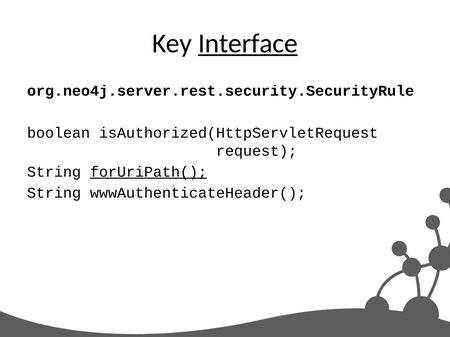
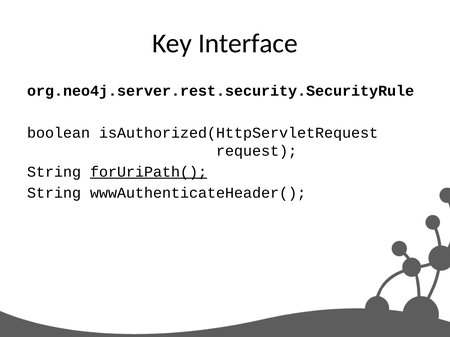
Interface underline: present -> none (248, 44)
